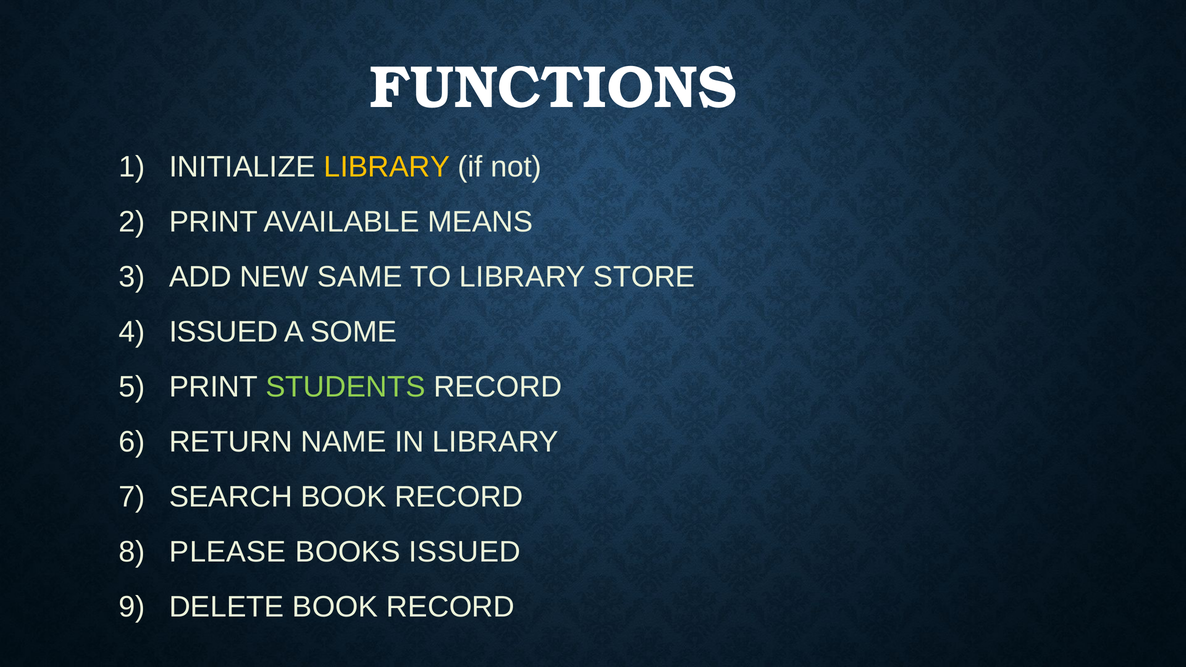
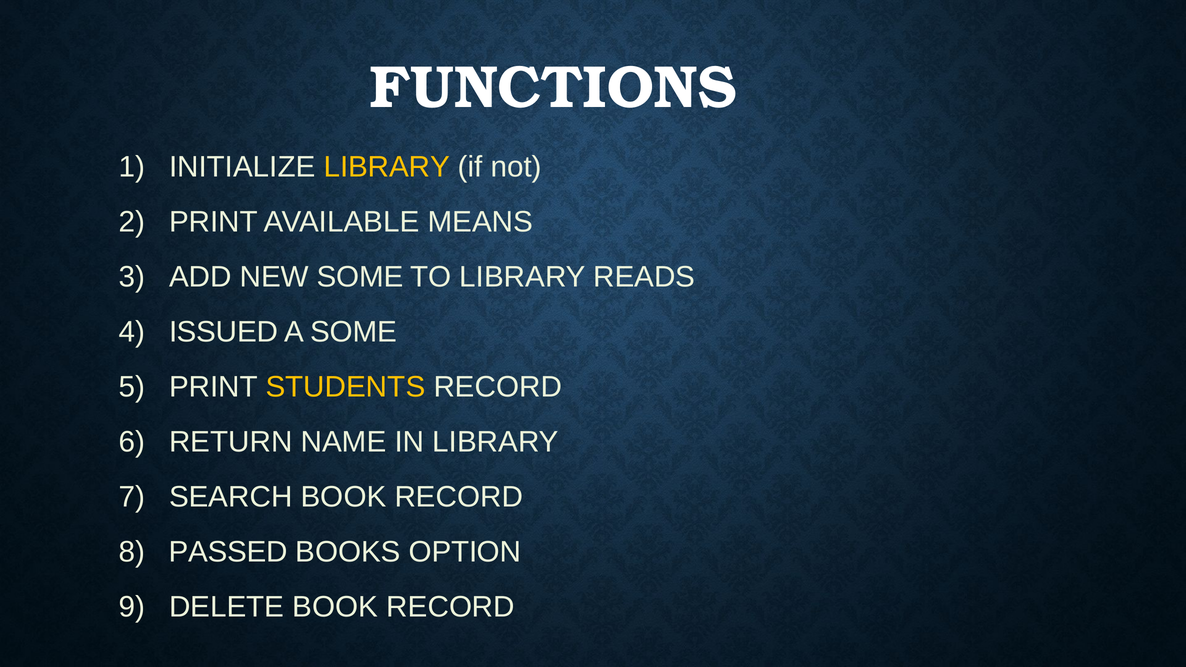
NEW SAME: SAME -> SOME (360, 277)
STORE: STORE -> READS (644, 277)
STUDENTS colour: light green -> yellow (345, 387)
PLEASE: PLEASE -> PASSED (228, 552)
BOOKS ISSUED: ISSUED -> OPTION (465, 552)
